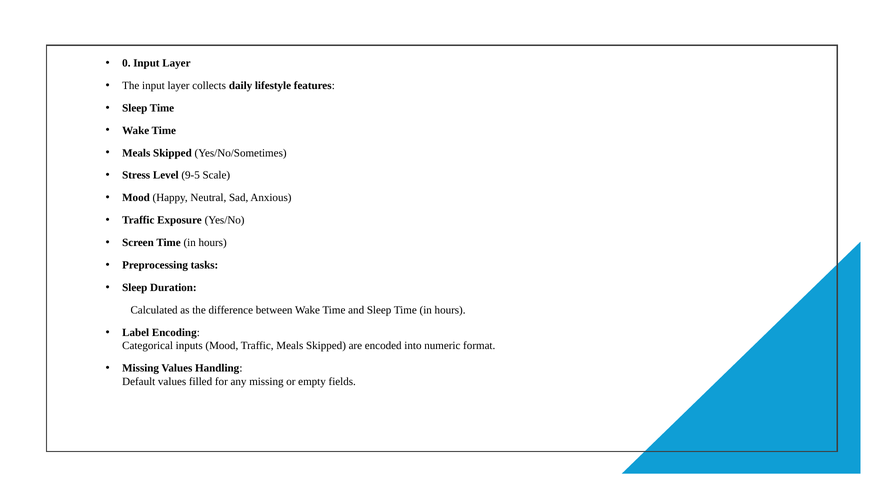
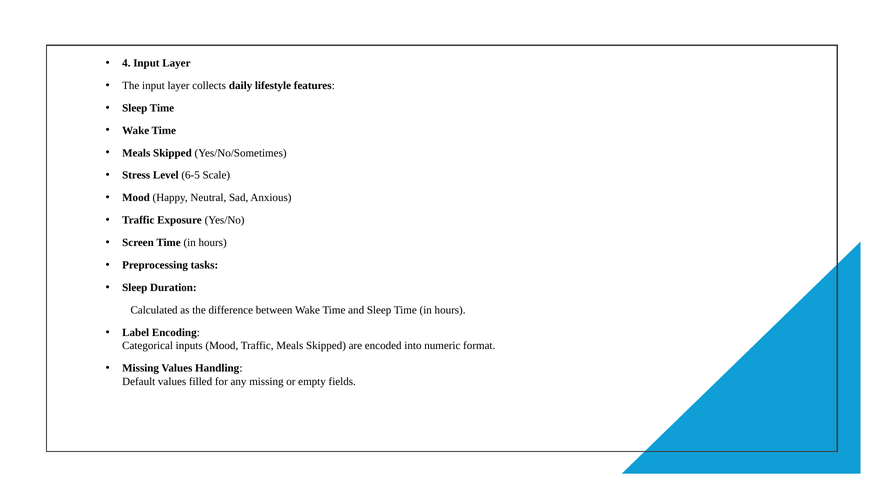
0: 0 -> 4 (126, 63)
9-5: 9-5 -> 6-5 (191, 175)
